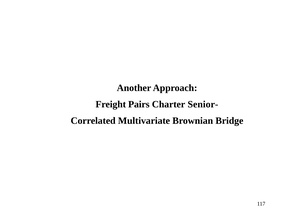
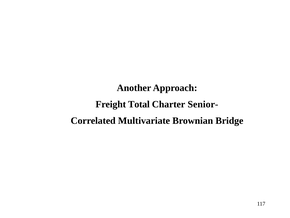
Pairs: Pairs -> Total (139, 104)
